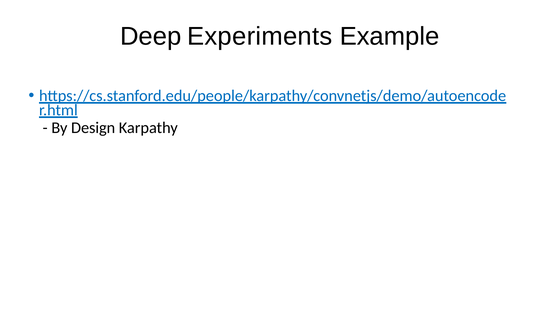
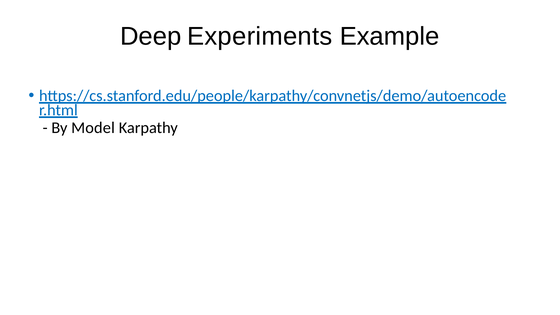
Design: Design -> Model (93, 128)
